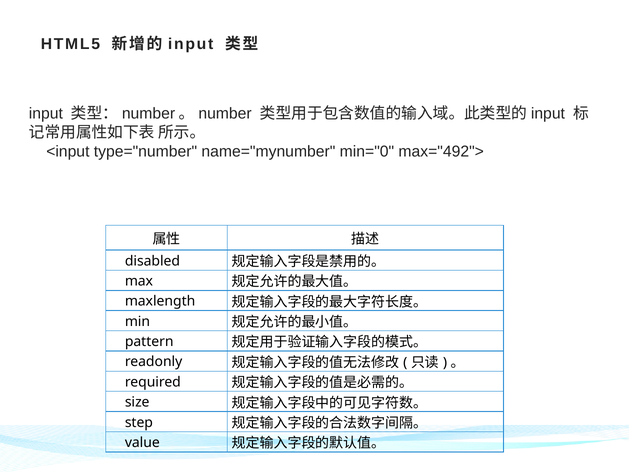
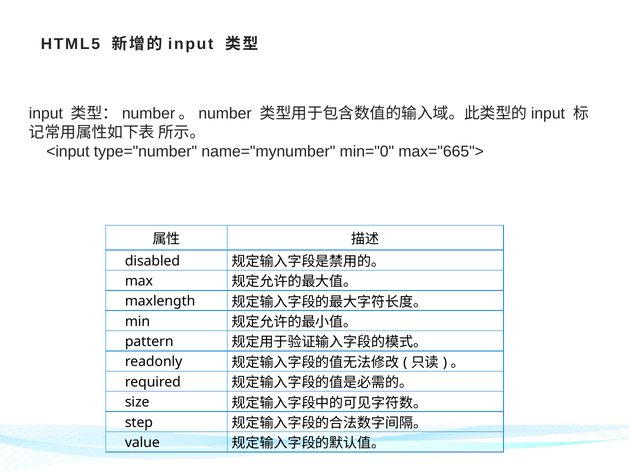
max="492">: max="492"> -> max="665"> (441, 151)
